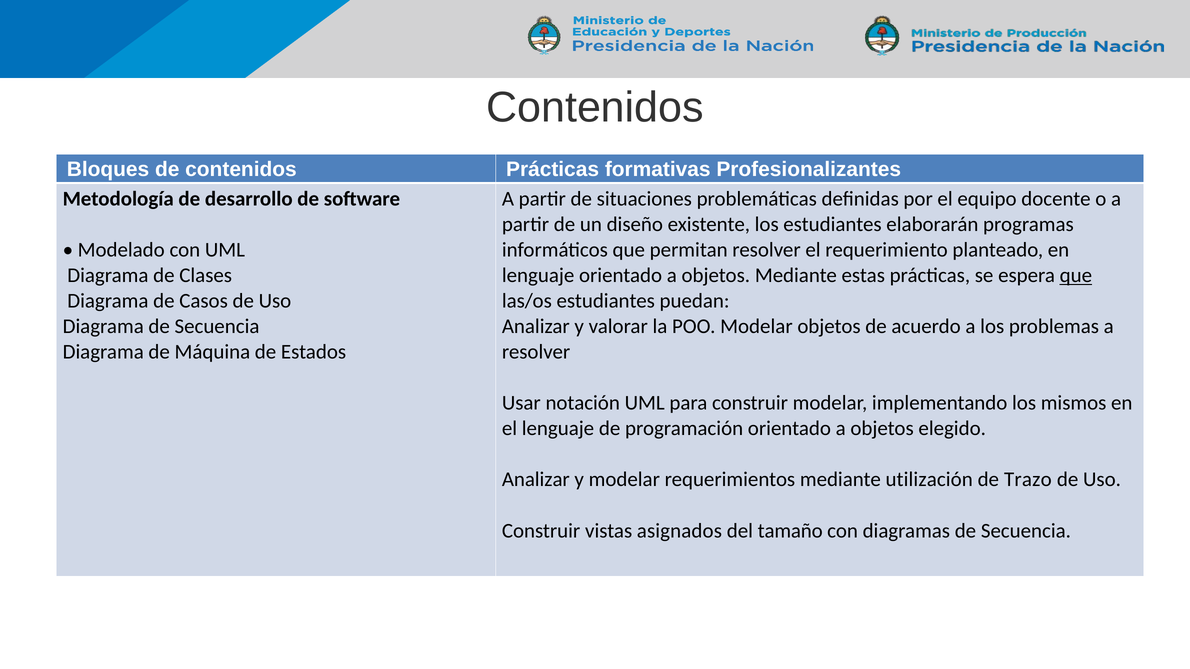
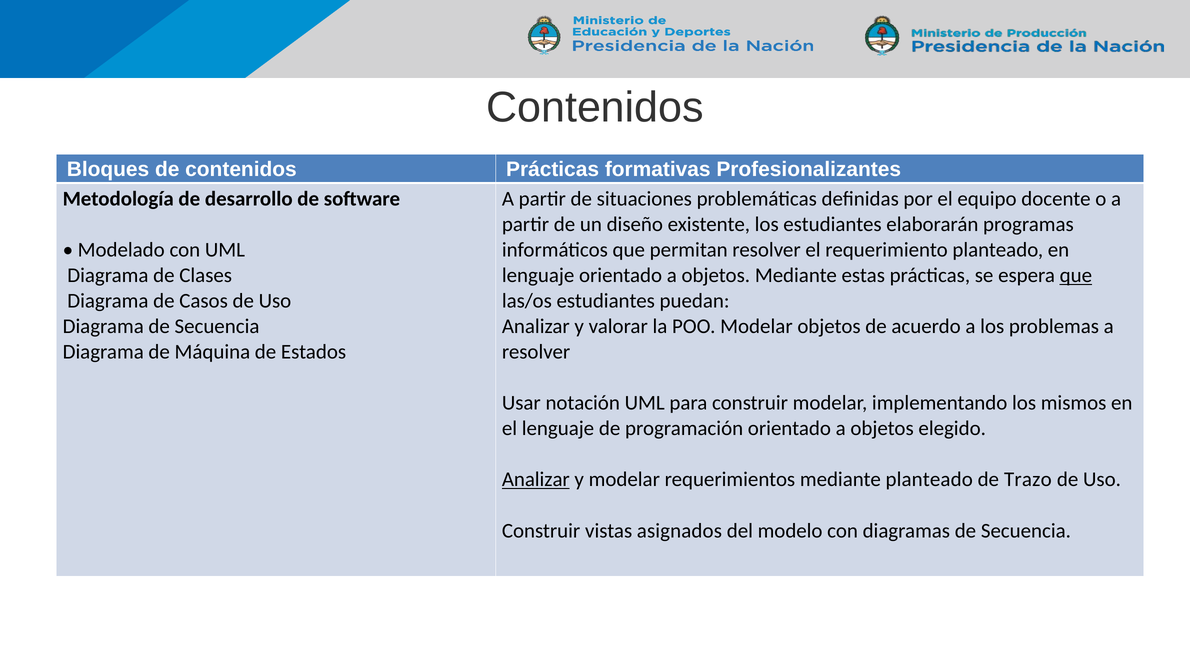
Analizar underline: none -> present (536, 480)
mediante utilización: utilización -> planteado (929, 480)
tamaño: tamaño -> modelo (790, 531)
